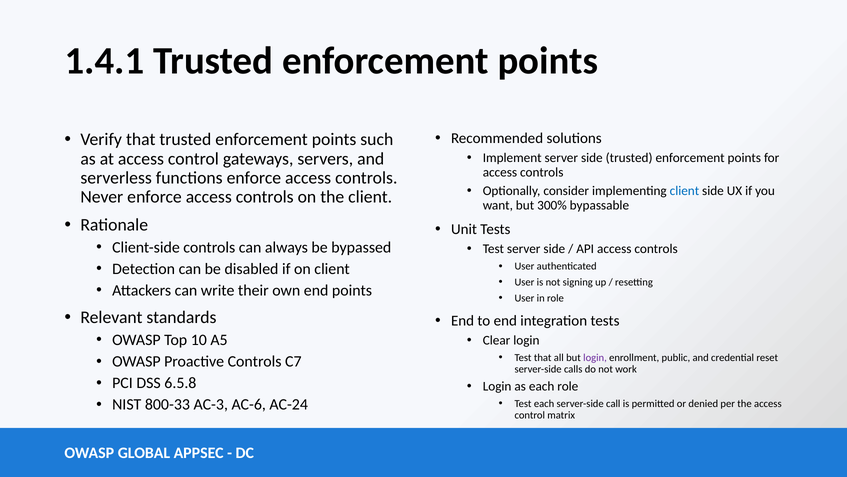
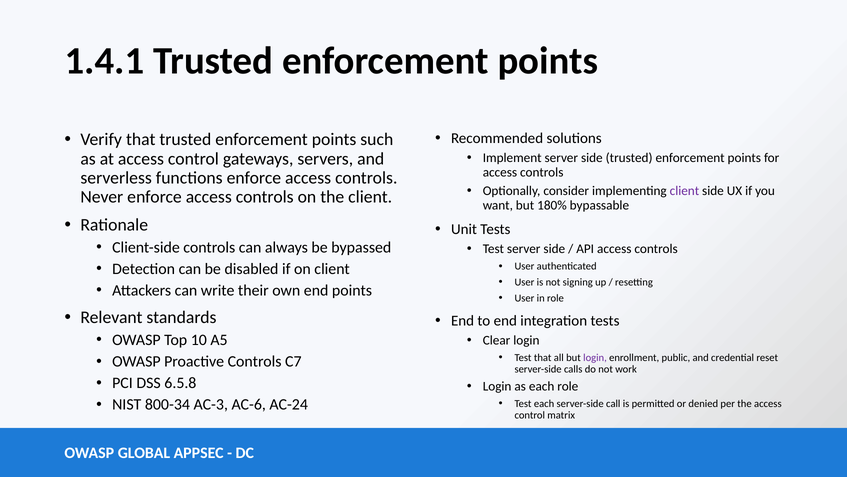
client colour: blue -> purple (684, 191)
300%: 300% -> 180% (552, 205)
800-33: 800-33 -> 800-34 (167, 404)
